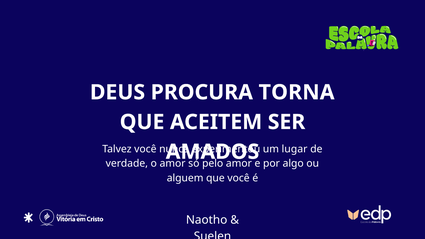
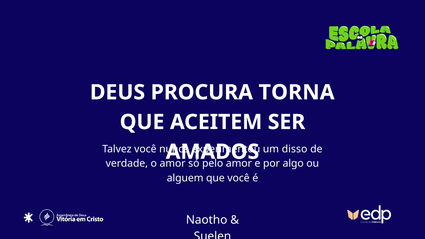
lugar: lugar -> disso (295, 149)
